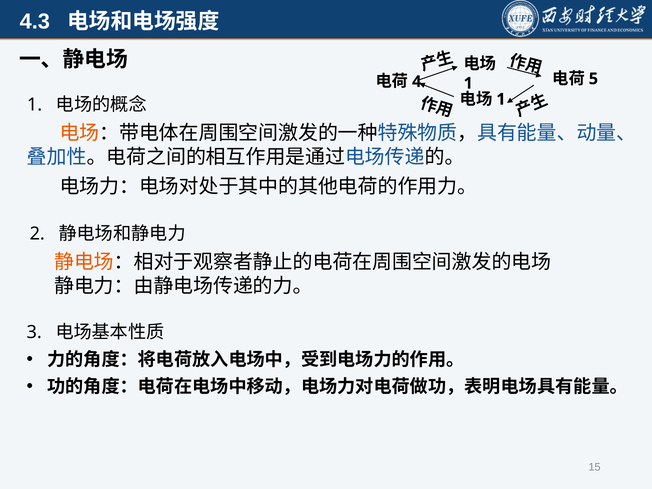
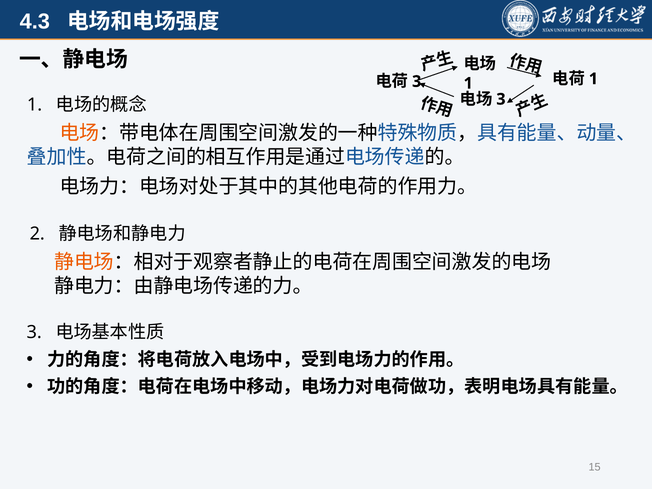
5: 5 -> 1 (593, 79)
4: 4 -> 3 (417, 82)
1: 1 -> 3 (501, 99)
